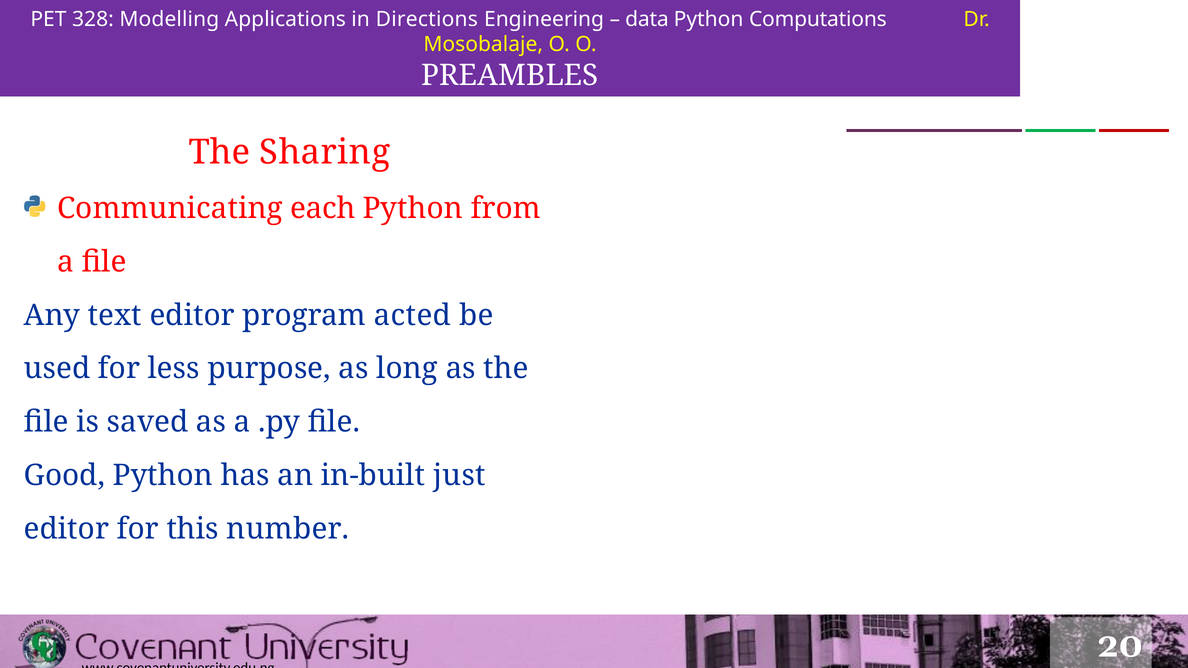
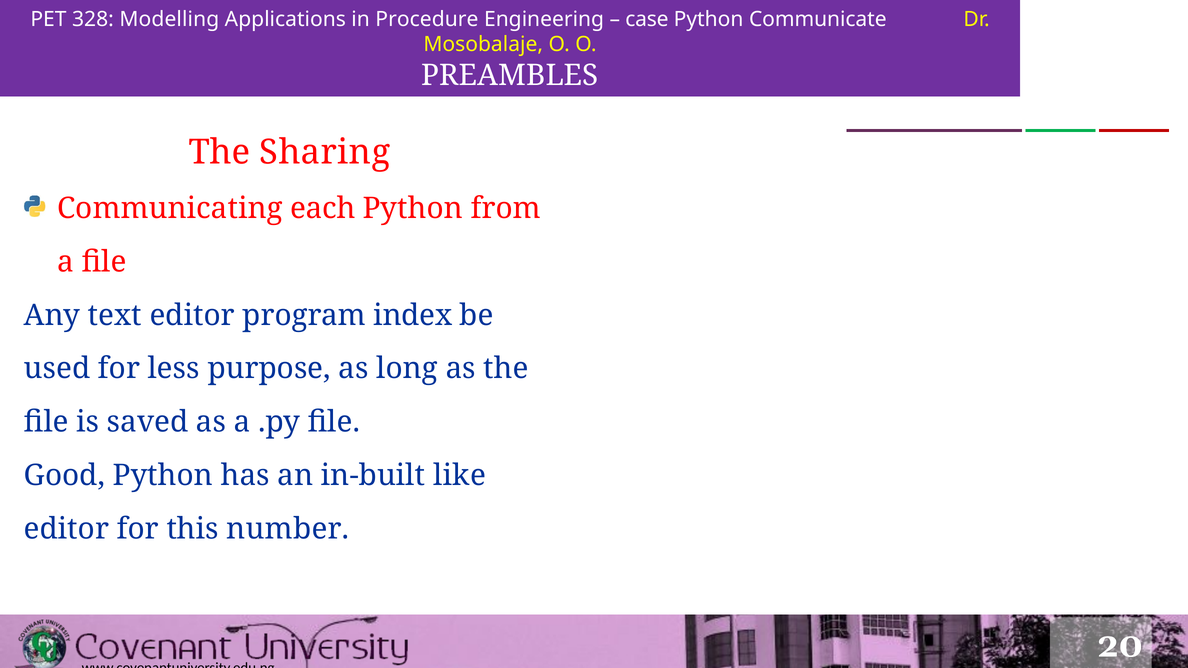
Directions: Directions -> Procedure (427, 19)
data: data -> case (647, 19)
Computations: Computations -> Communicate (818, 19)
acted: acted -> index (413, 315)
just: just -> like (460, 476)
